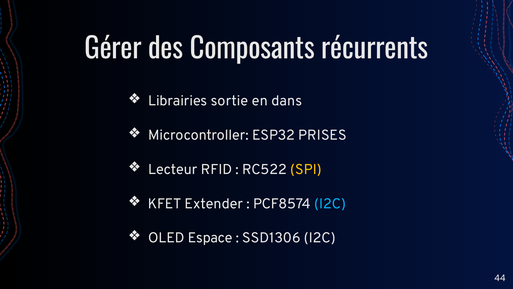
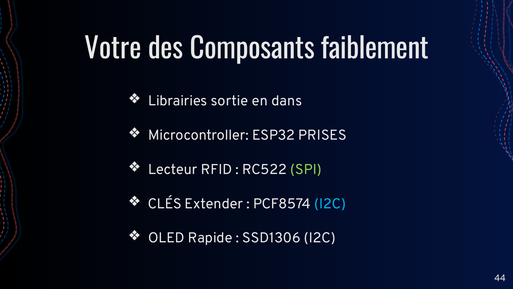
Gérer: Gérer -> Votre (113, 49)
récurrents: récurrents -> faiblement (375, 49)
SPI colour: yellow -> light green (306, 169)
KFET: KFET -> CLÉS (165, 203)
Espace: Espace -> Rapide (210, 238)
